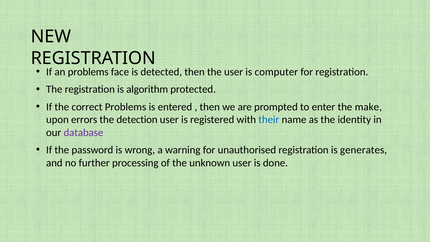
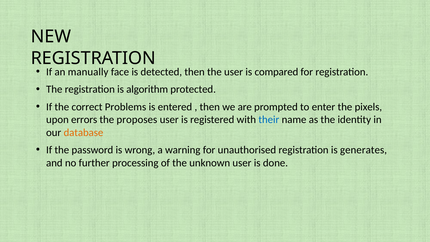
an problems: problems -> manually (88, 72)
computer: computer -> compared (276, 72)
make: make -> pixels (368, 107)
detection: detection -> proposes (137, 120)
database colour: purple -> orange (83, 133)
